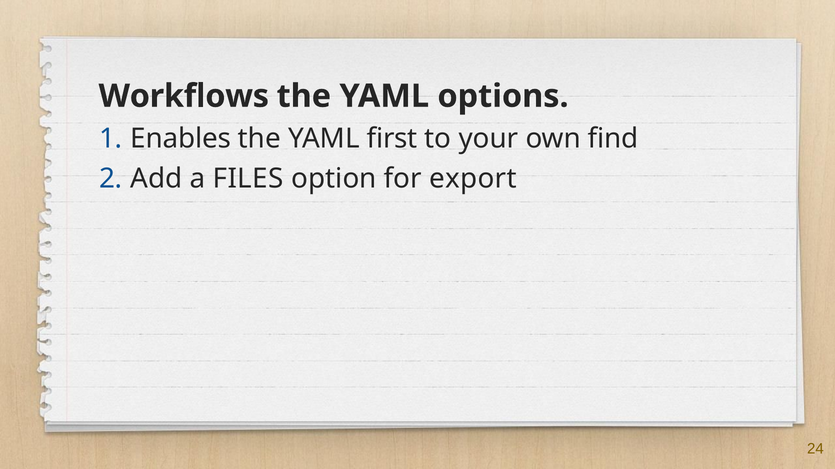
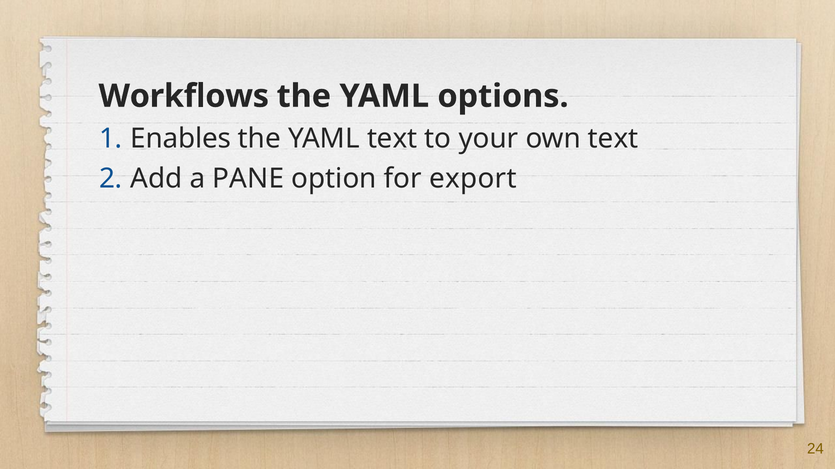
YAML first: first -> text (392, 139)
own find: find -> text (613, 139)
FILES: FILES -> PANE (248, 179)
